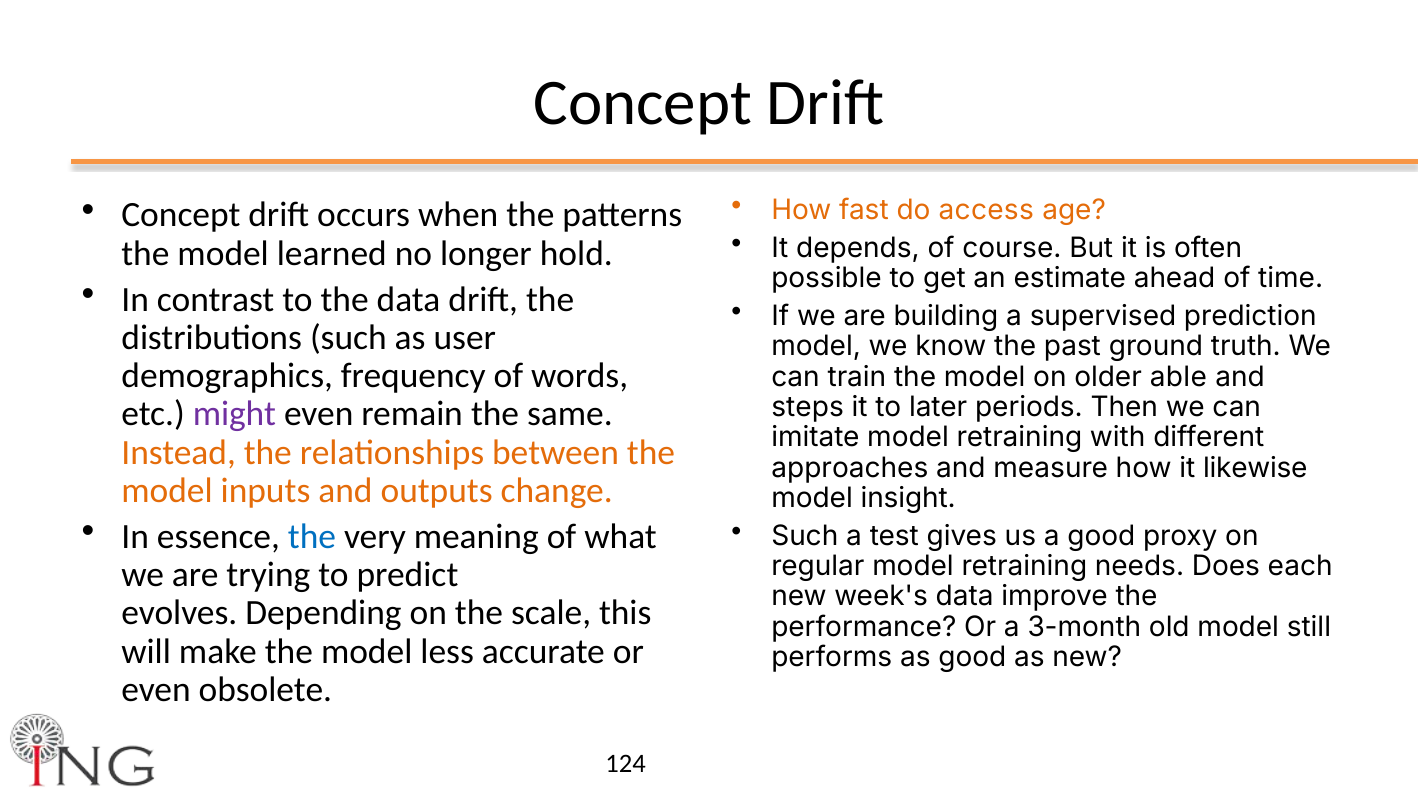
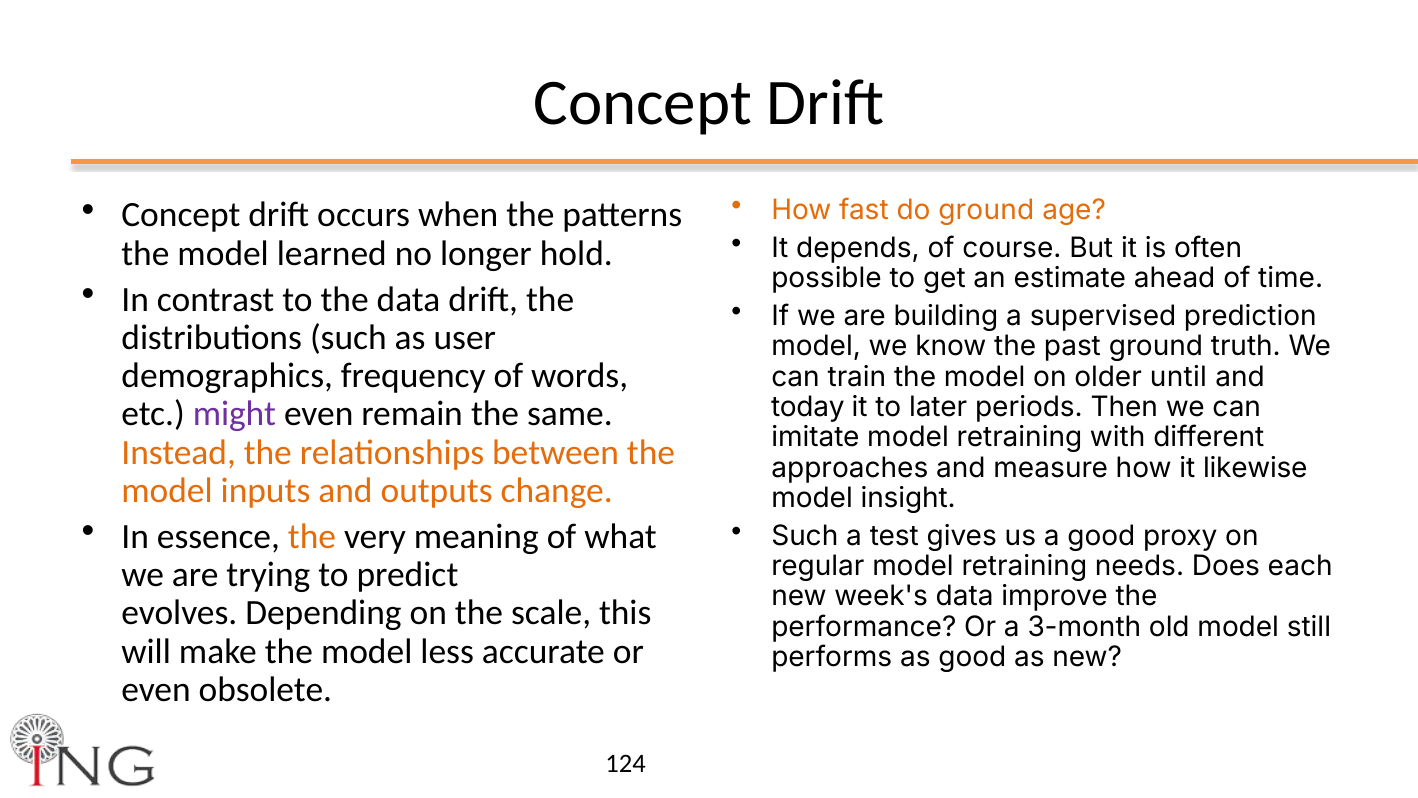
do access: access -> ground (986, 210)
able: able -> until (1178, 377)
steps: steps -> today (808, 407)
the colour: blue -> orange (312, 536)
